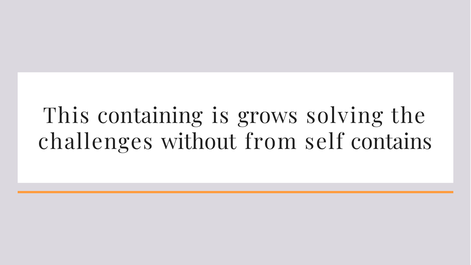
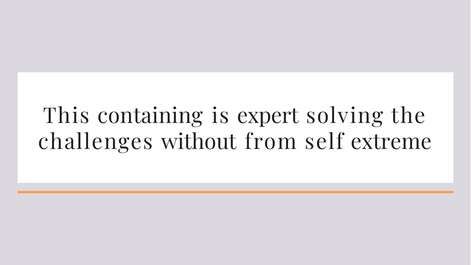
grows: grows -> expert (268, 116)
contains: contains -> extreme (391, 142)
